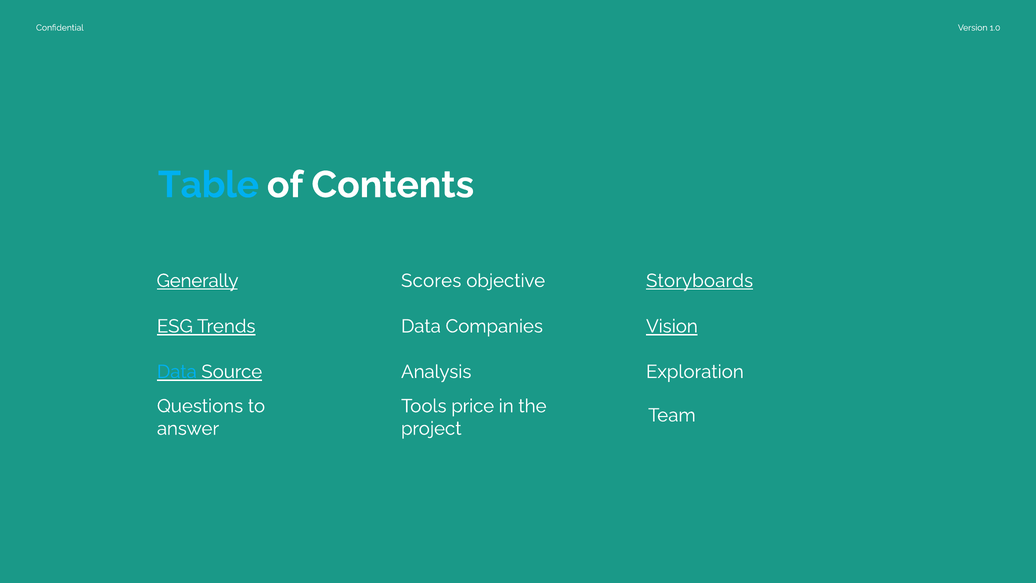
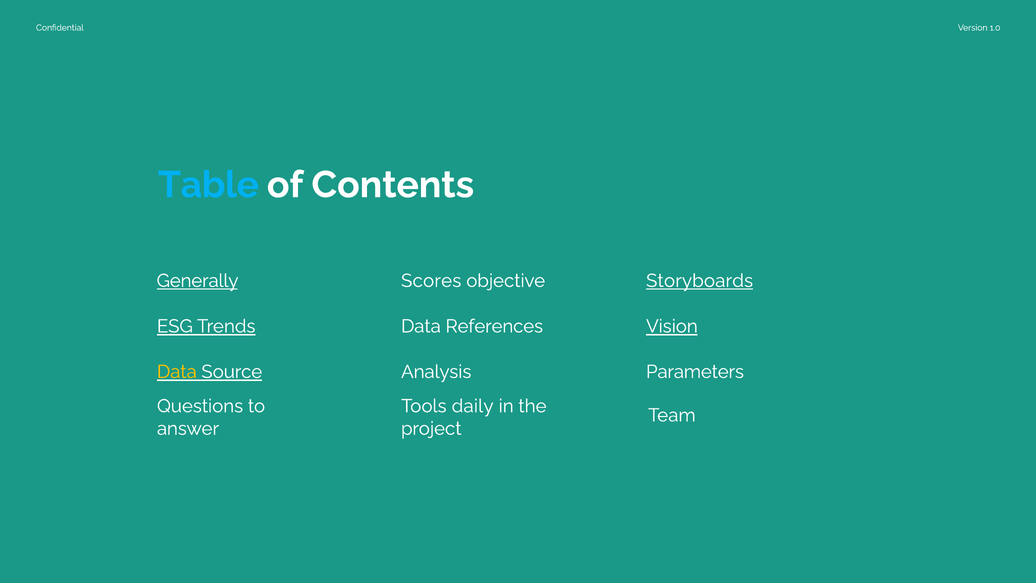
Companies: Companies -> References (494, 326)
Data colour: light blue -> yellow (177, 372)
Exploration: Exploration -> Parameters (695, 372)
price: price -> daily (473, 406)
